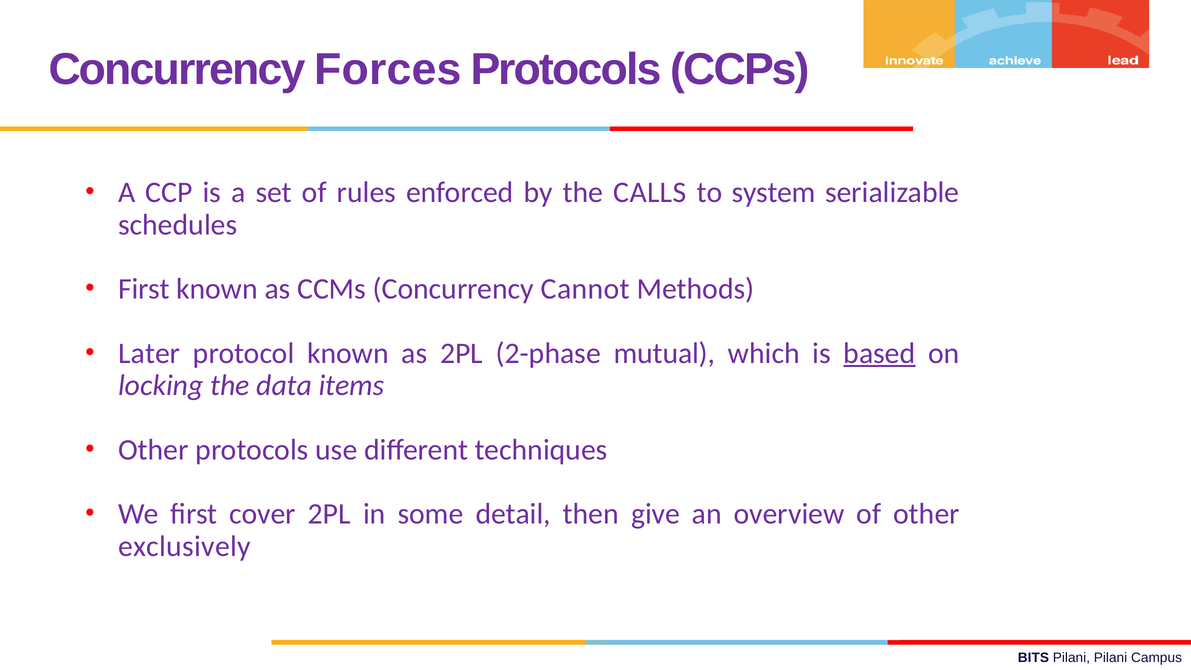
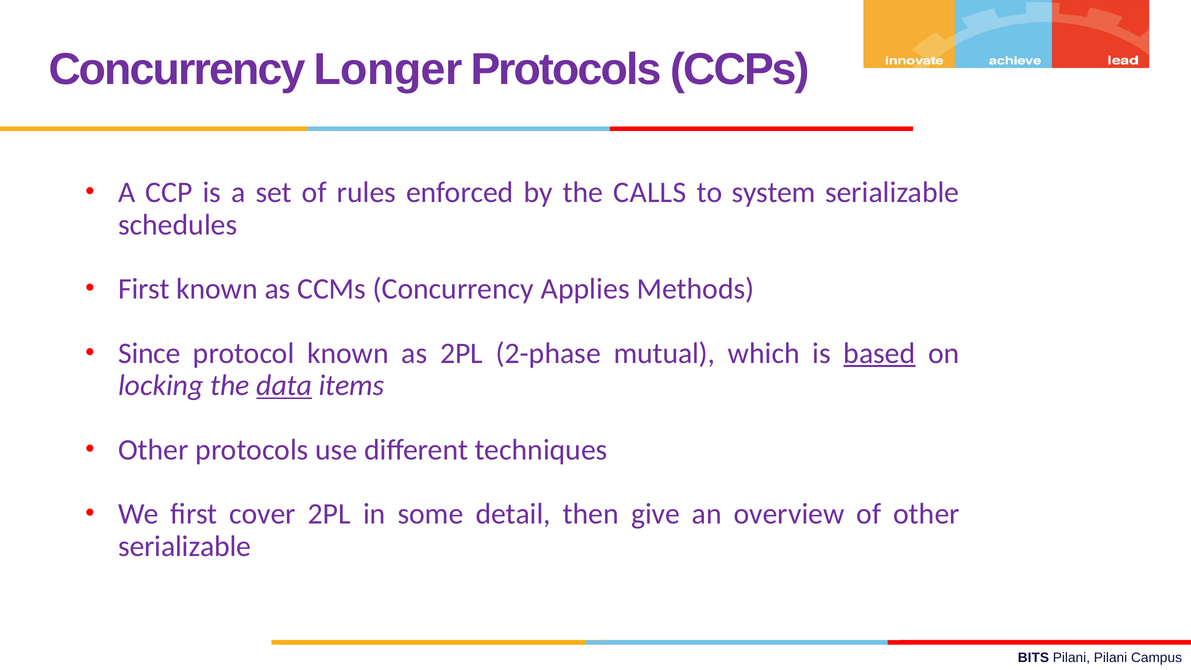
Forces: Forces -> Longer (388, 69)
Cannot: Cannot -> Applies (585, 289)
Later: Later -> Since (149, 353)
data underline: none -> present (284, 385)
exclusively: exclusively -> serializable (185, 546)
